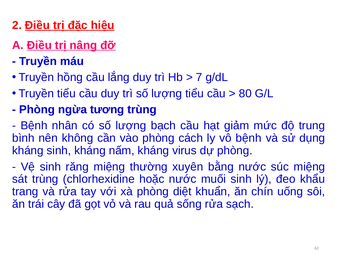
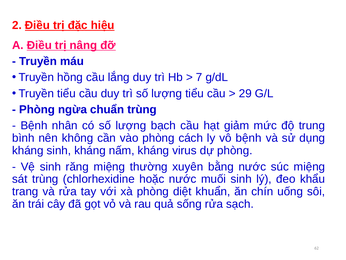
80: 80 -> 29 (245, 93)
tương: tương -> chuẩn (107, 109)
